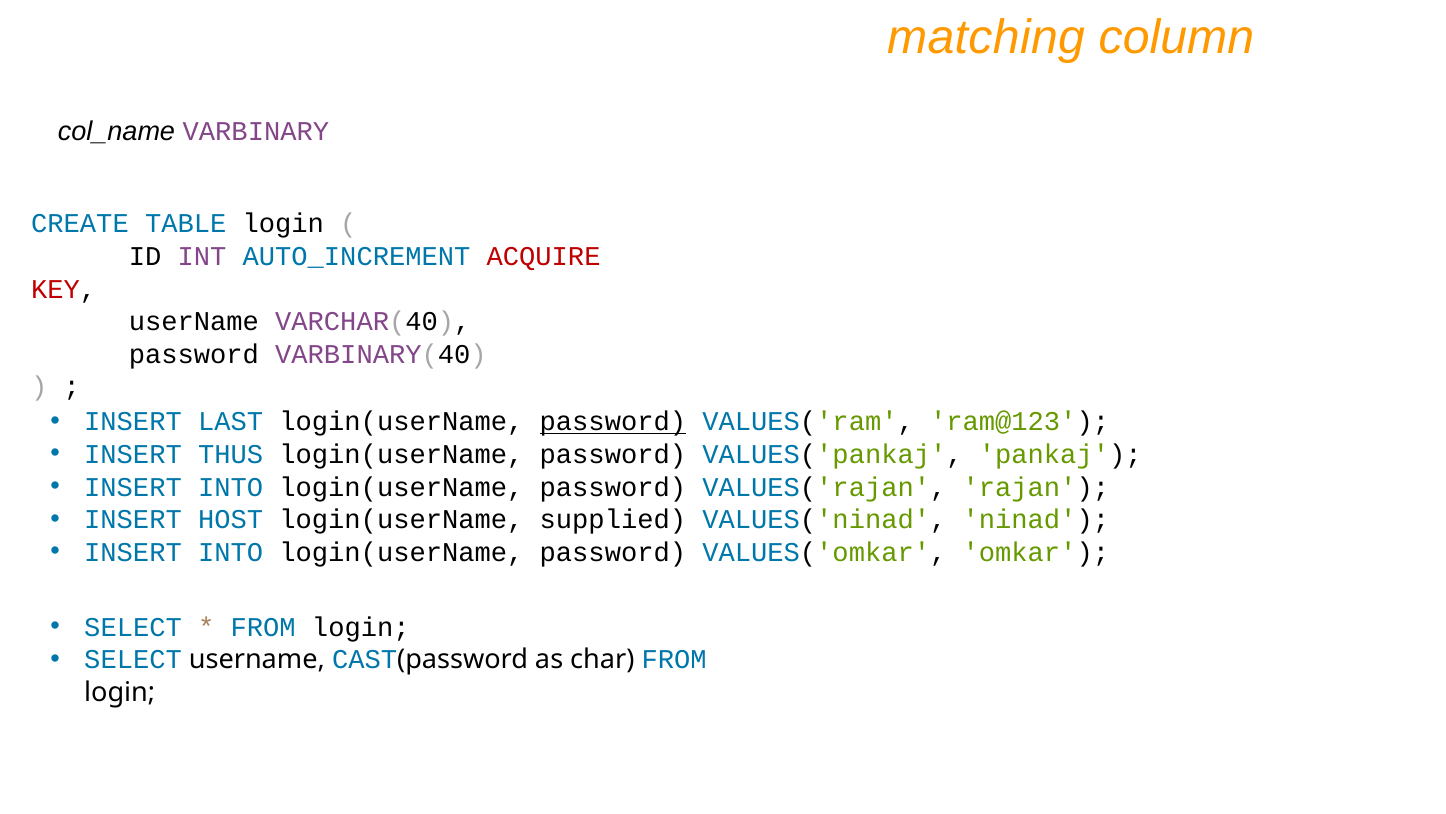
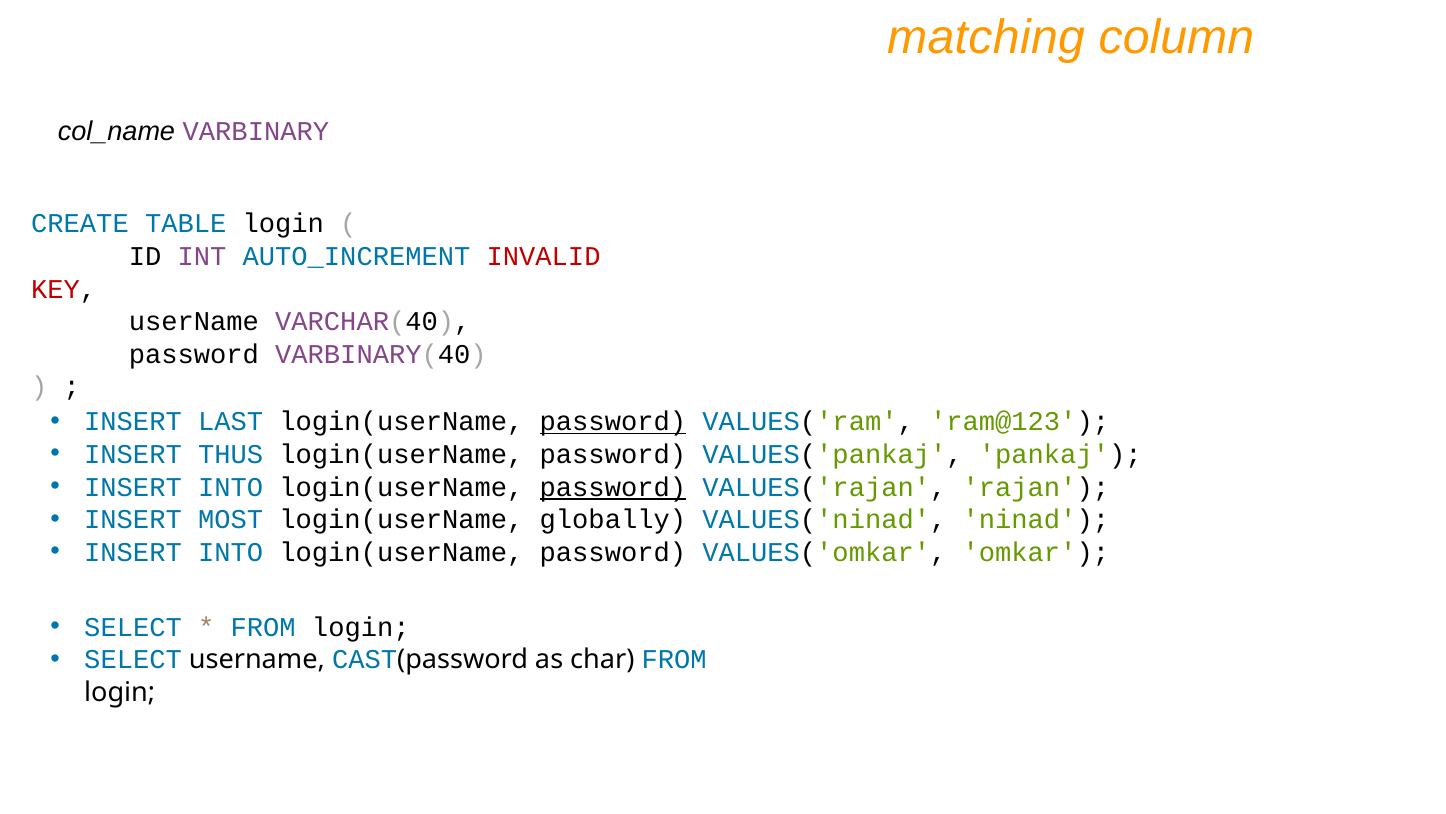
ACQUIRE: ACQUIRE -> INVALID (544, 256)
password underline: none -> present (613, 487)
HOST: HOST -> MOST (231, 519)
supplied: supplied -> globally (613, 519)
